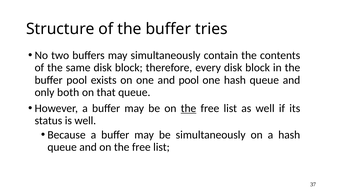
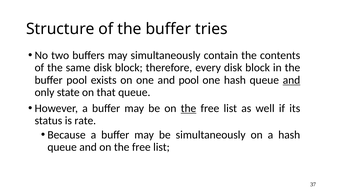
and underline: none -> present (291, 80)
both: both -> state (68, 92)
is well: well -> rate (85, 120)
